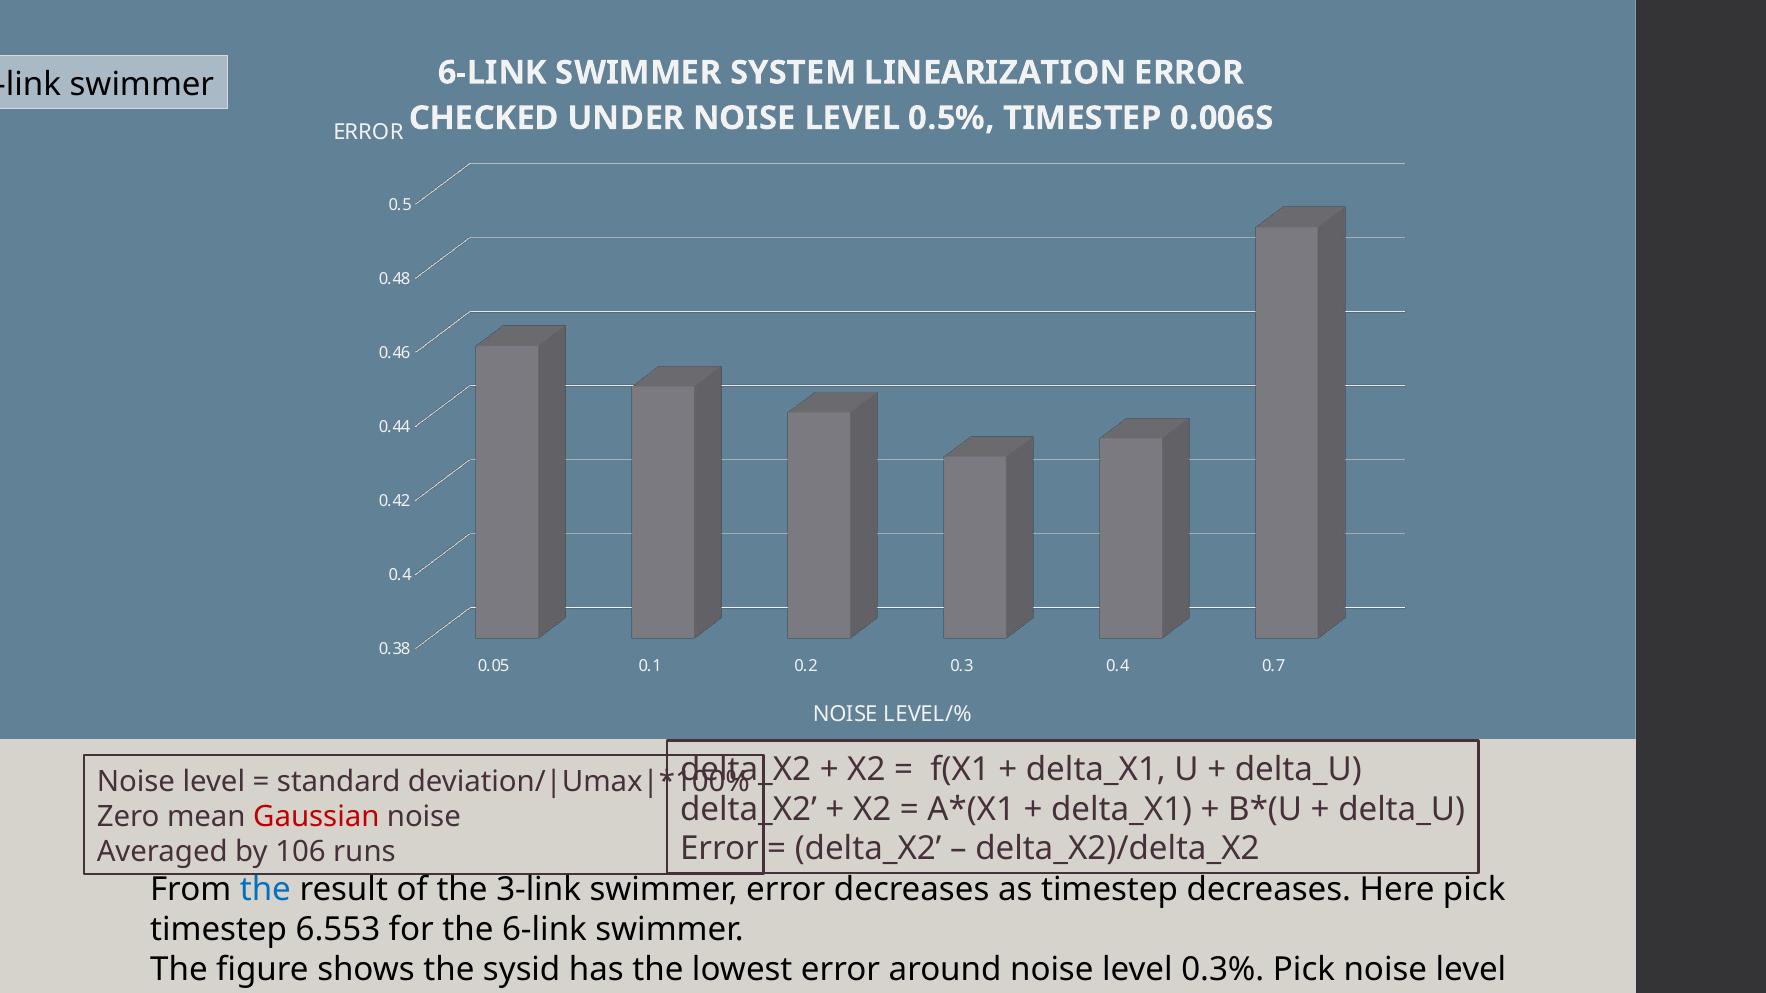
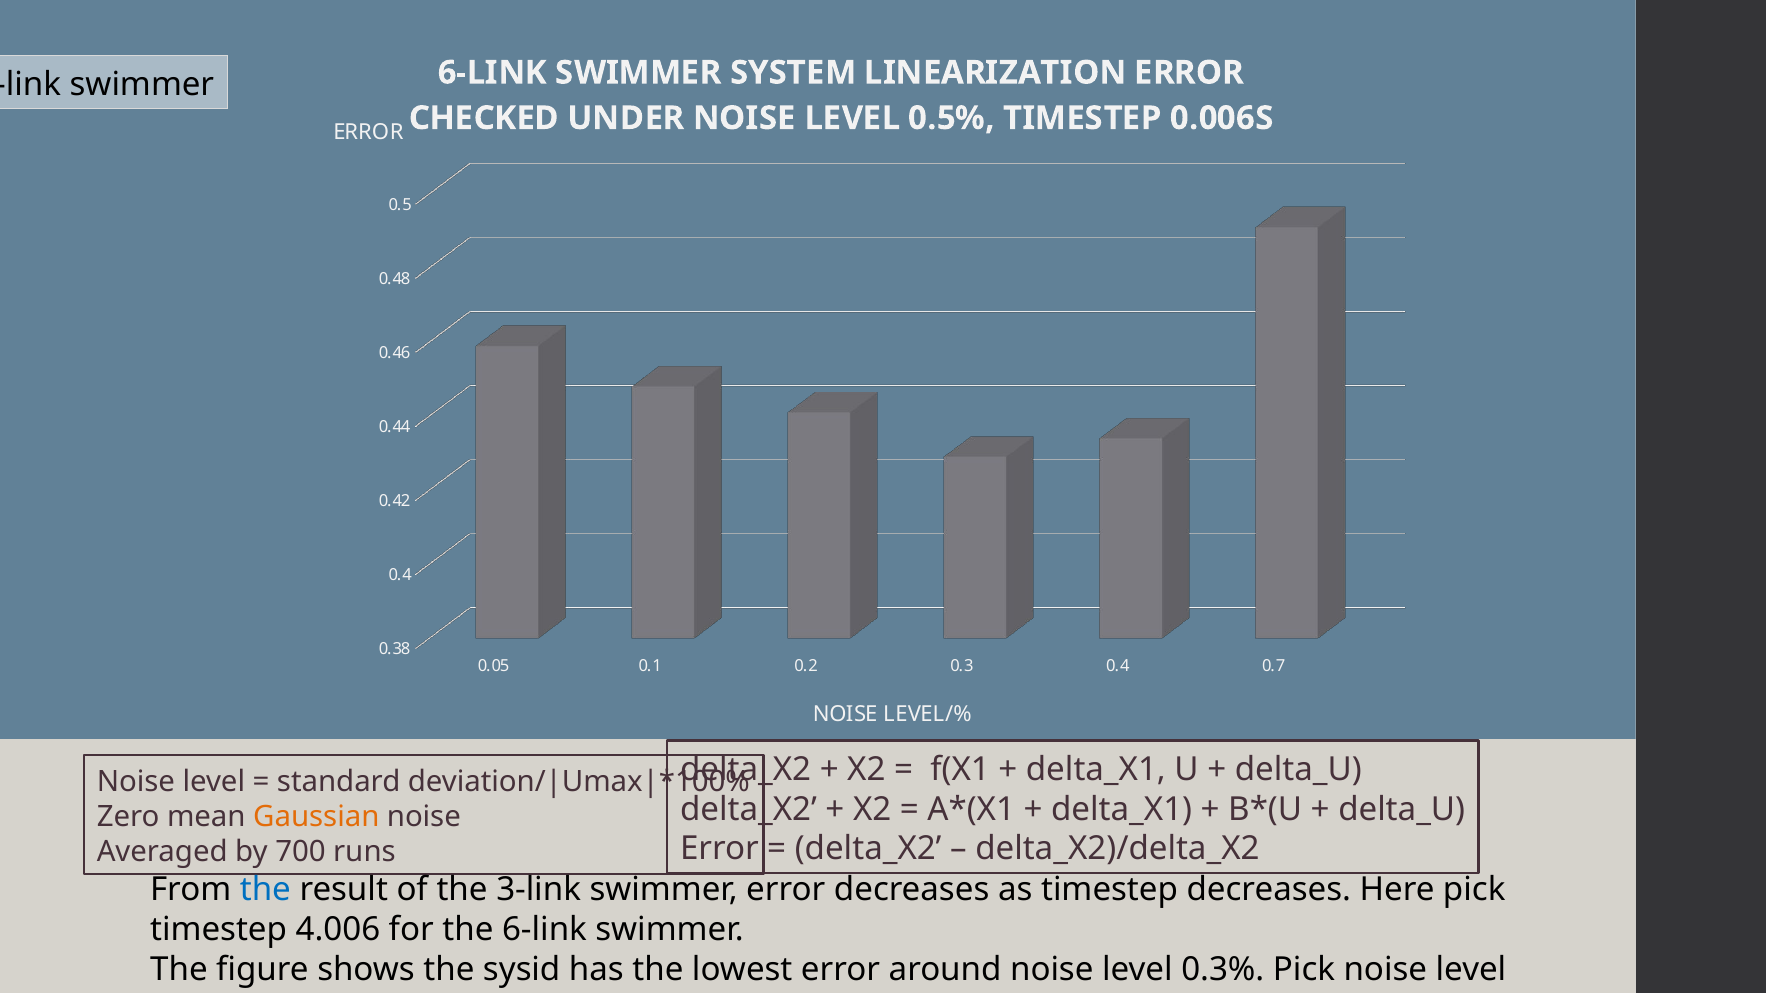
Gaussian colour: red -> orange (316, 817)
106: 106 -> 700 (301, 852)
6.553: 6.553 -> 4.006 (338, 930)
